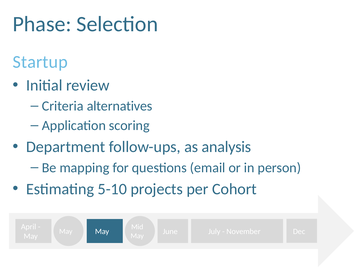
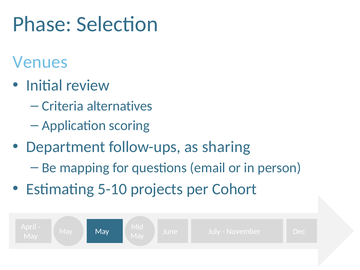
Startup: Startup -> Venues (40, 62)
analysis: analysis -> sharing (226, 147)
